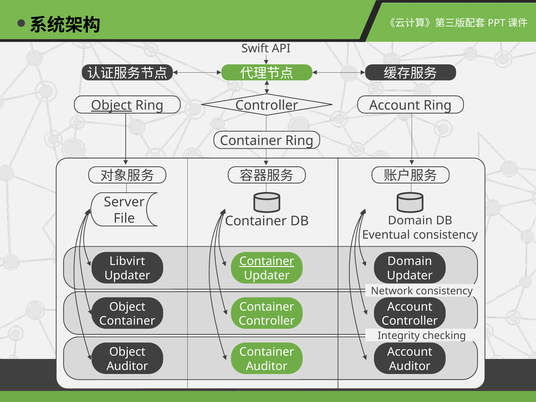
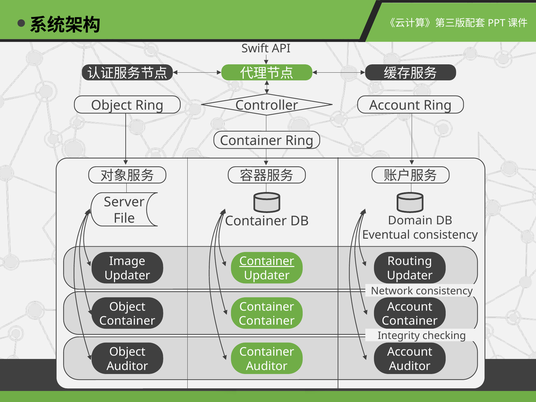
Object underline: present -> none (111, 105)
Libvirt: Libvirt -> Image (127, 261)
Domain: Domain -> Routing (410, 261)
Controller: Controller -> Container (267, 321)
Controller: Controller -> Container (410, 321)
